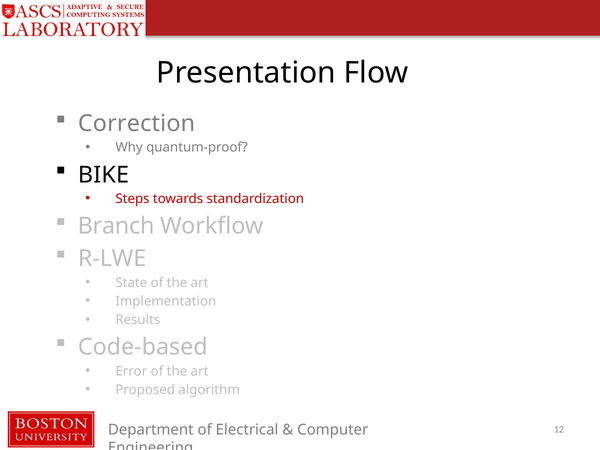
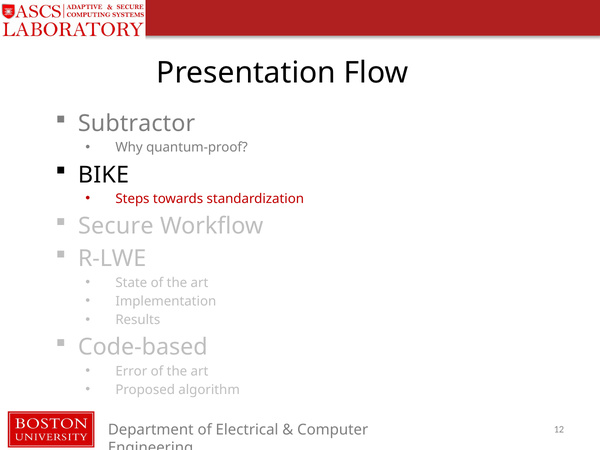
Correction: Correction -> Subtractor (137, 124)
Branch: Branch -> Secure (116, 226)
